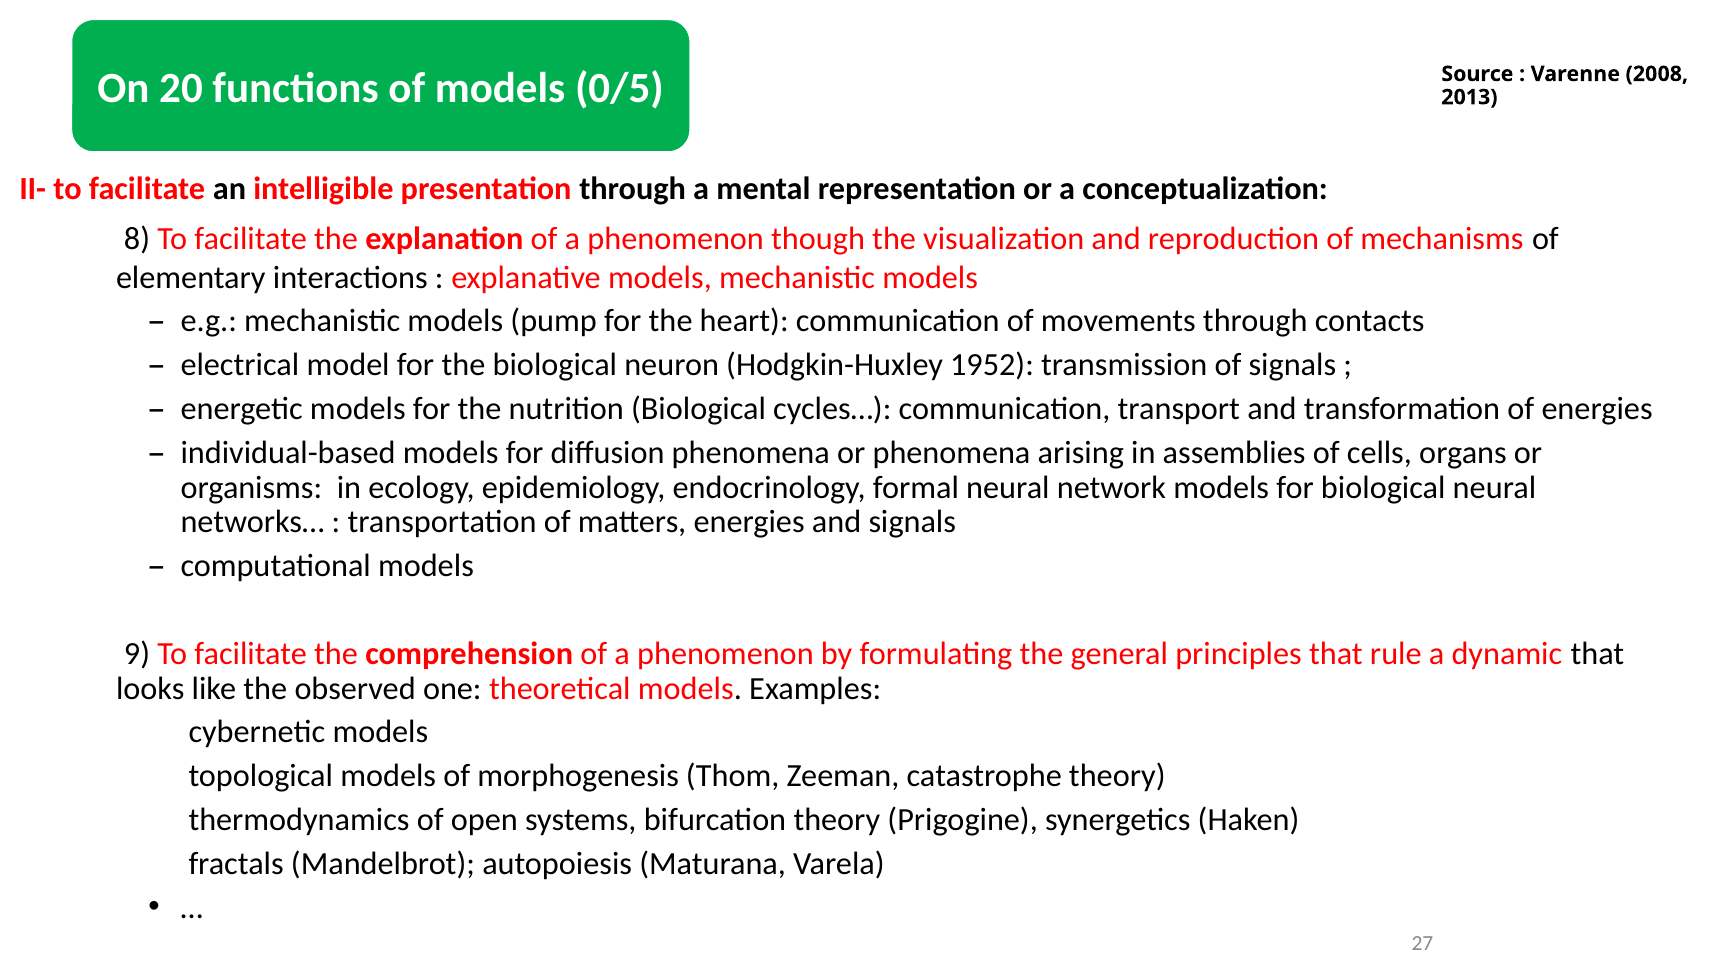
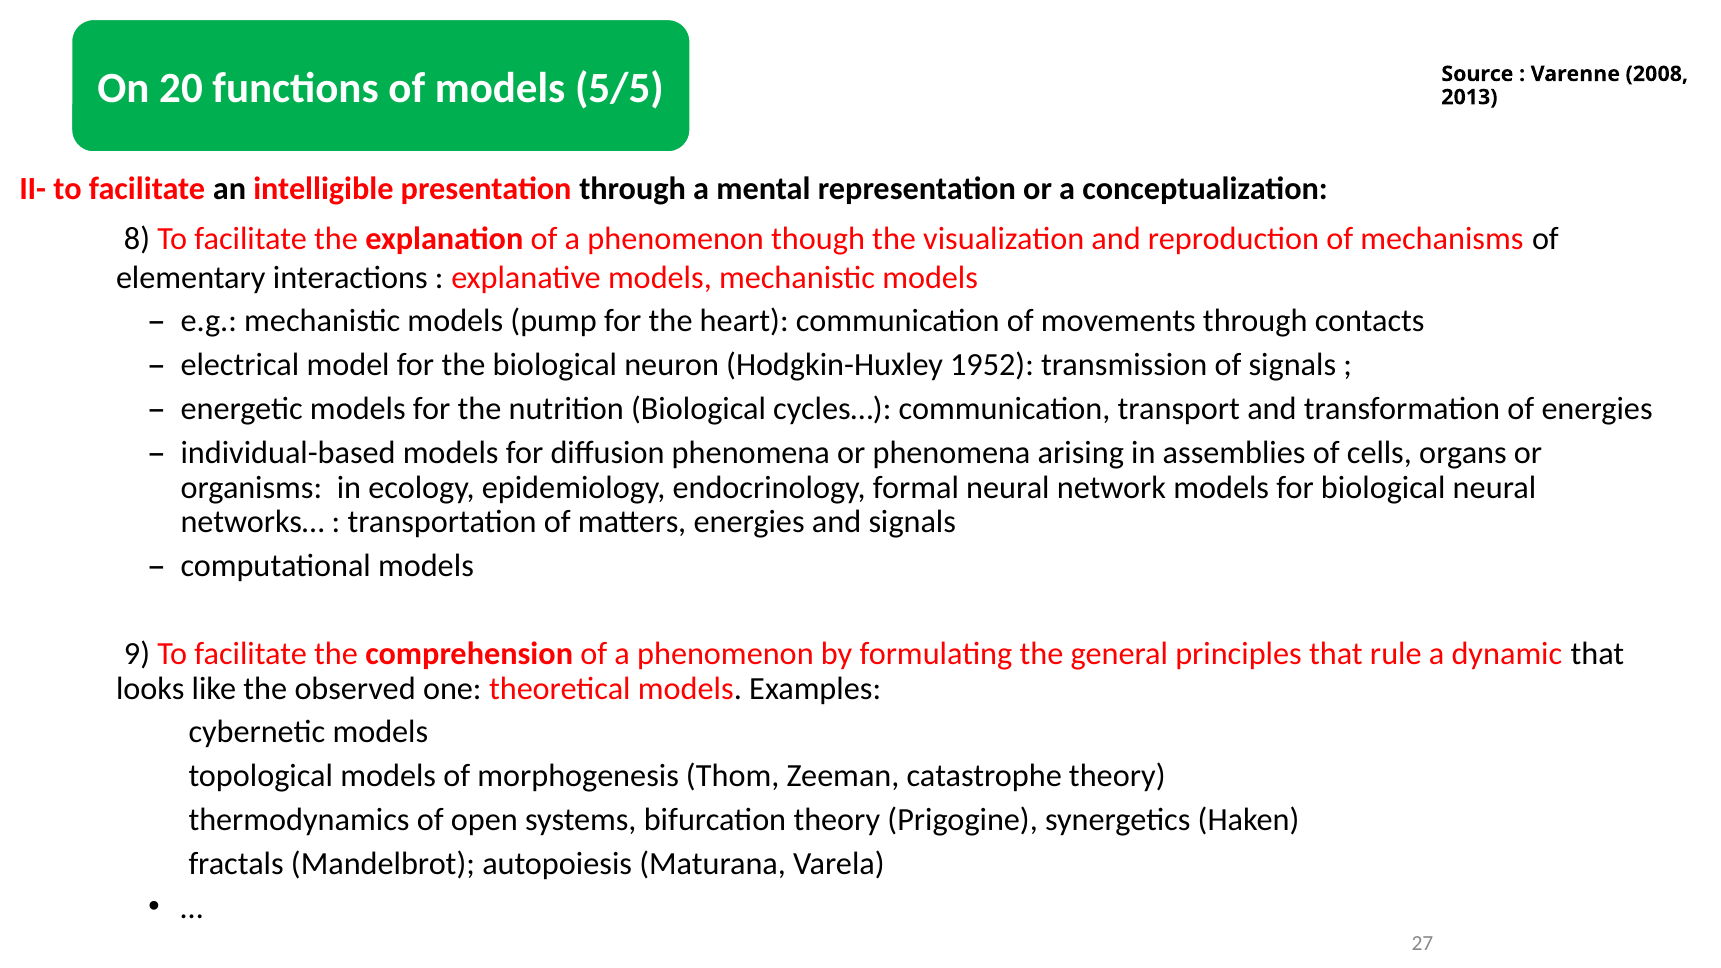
0/5: 0/5 -> 5/5 (619, 89)
